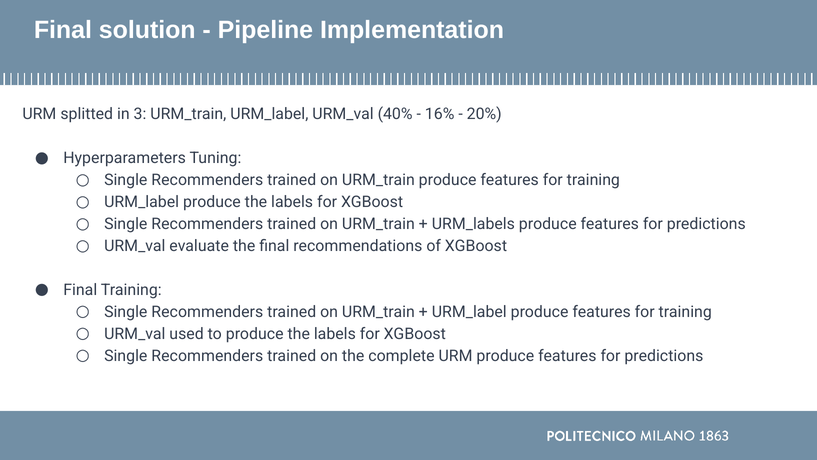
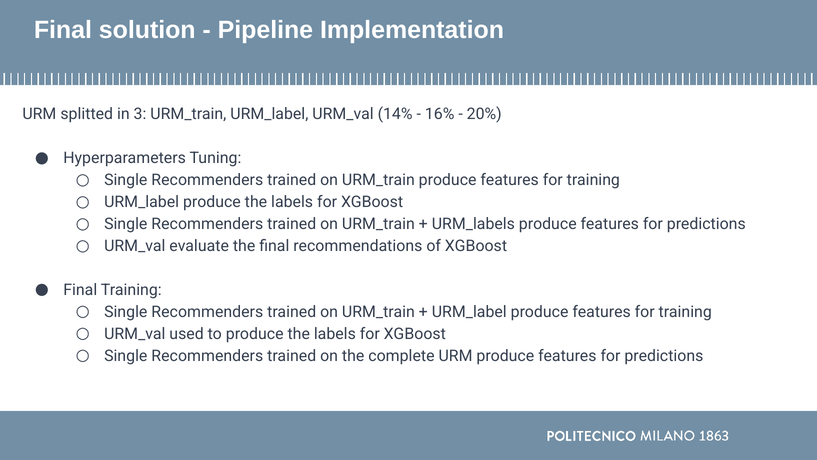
40%: 40% -> 14% (395, 114)
